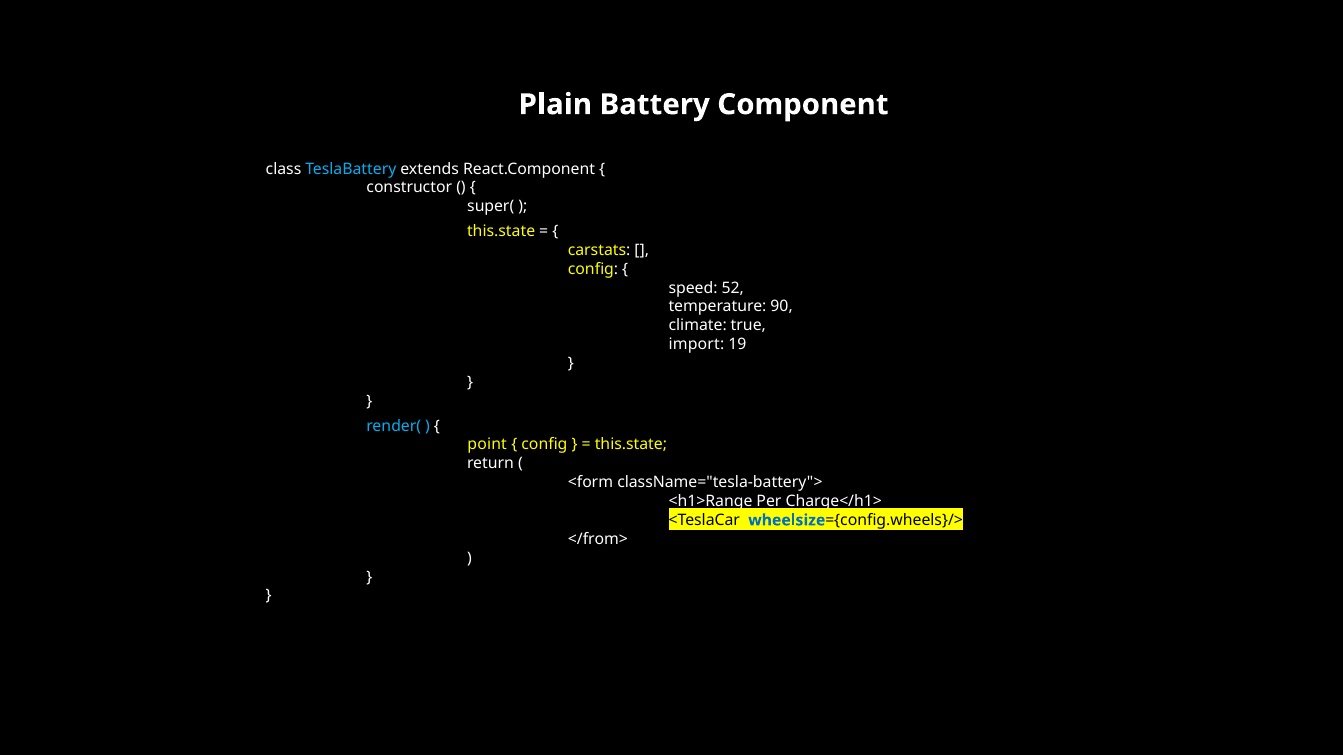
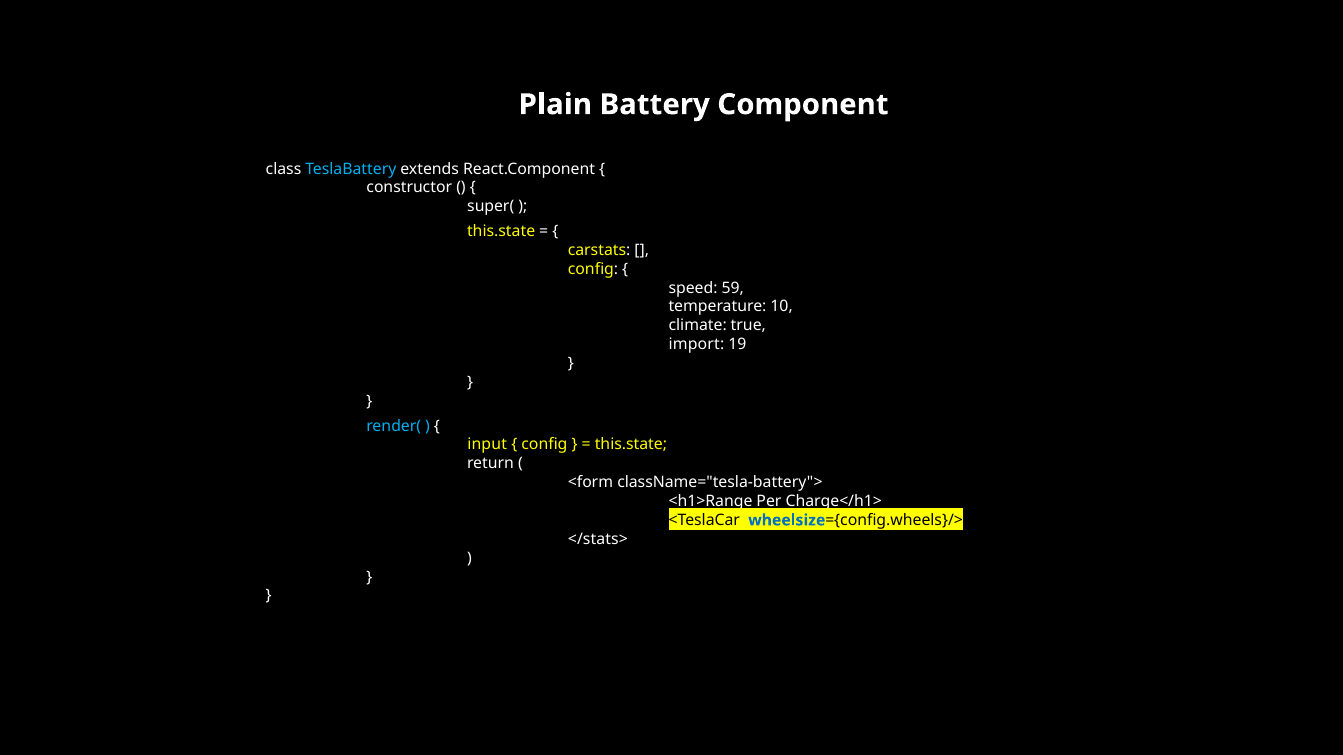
52: 52 -> 59 (733, 288)
90: 90 -> 10 (782, 307)
point: point -> input (487, 445)
</from>: </from> -> </stats> (598, 539)
